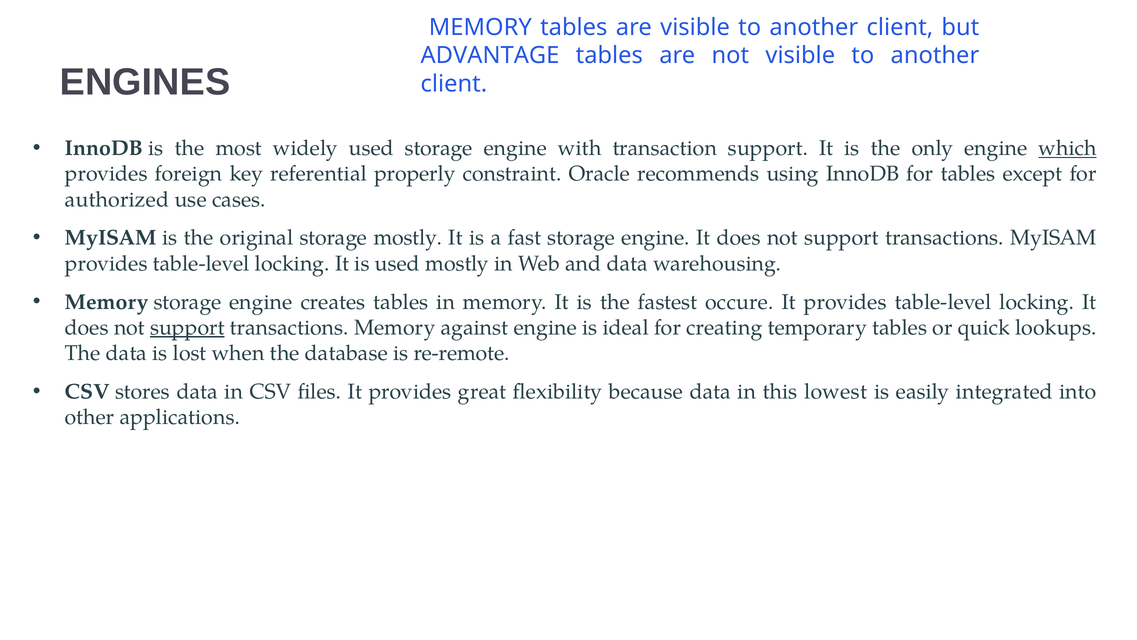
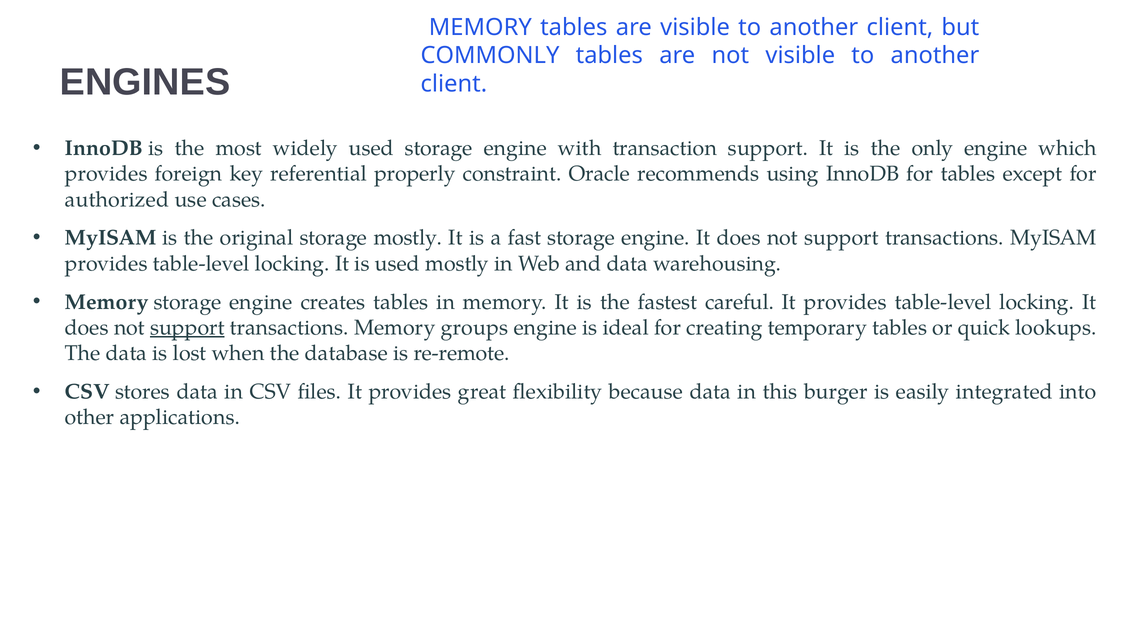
ADVANTAGE: ADVANTAGE -> COMMONLY (490, 56)
which underline: present -> none (1068, 148)
occure: occure -> careful (740, 302)
against: against -> groups (474, 327)
lowest: lowest -> burger (836, 391)
